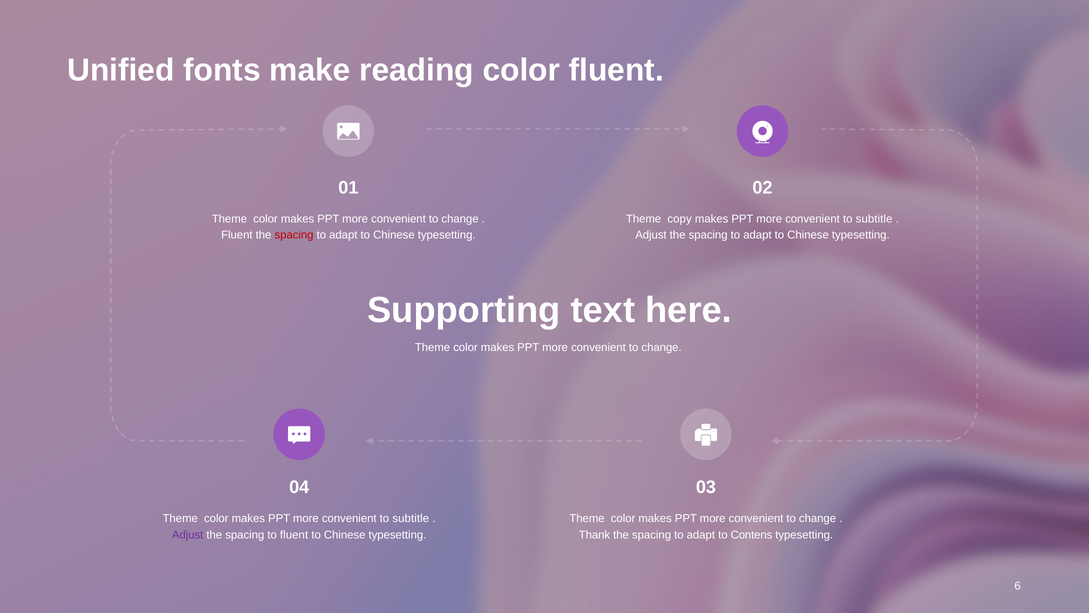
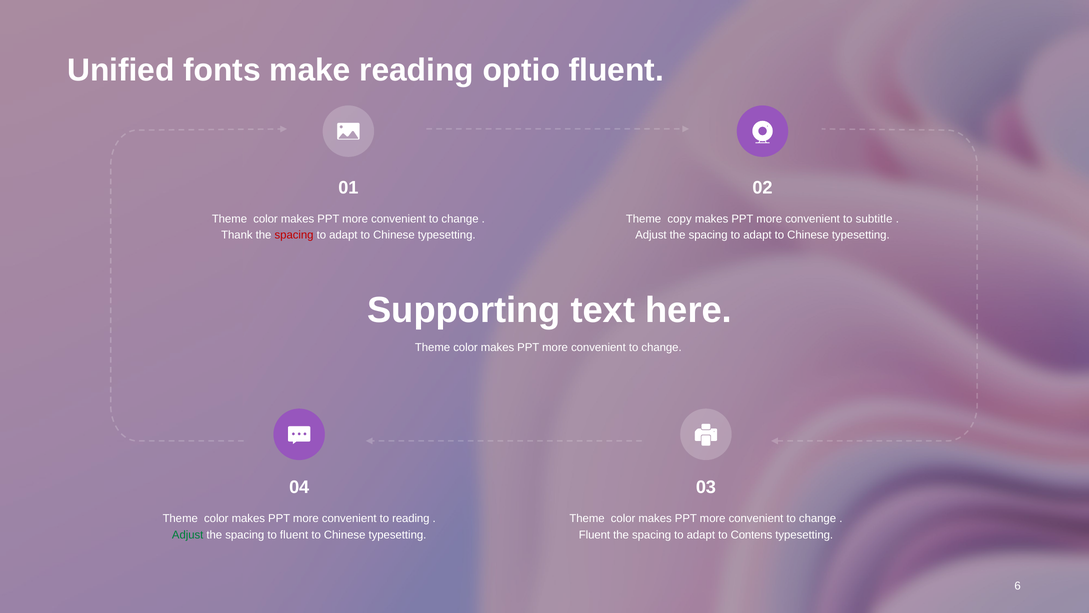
reading color: color -> optio (521, 70)
Fluent: Fluent -> Thank (237, 235)
subtitle: subtitle -> reading (411, 518)
Adjust colour: purple -> green (188, 534)
Thank: Thank -> Fluent (594, 534)
